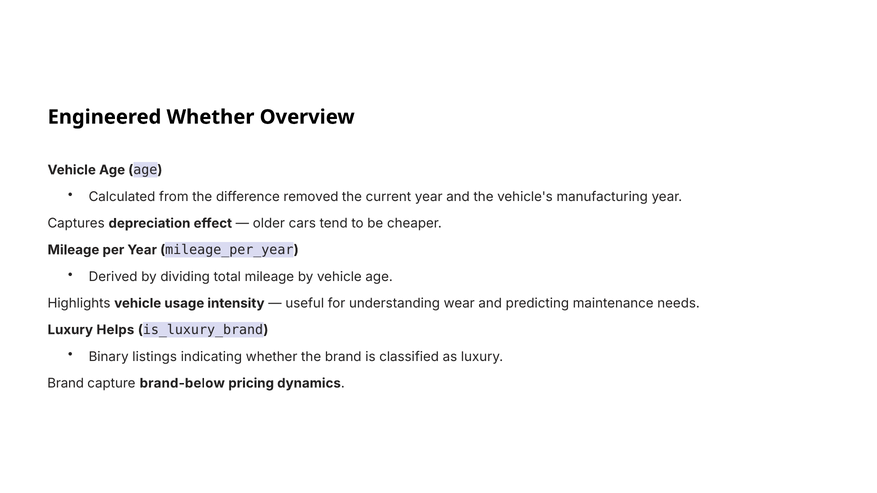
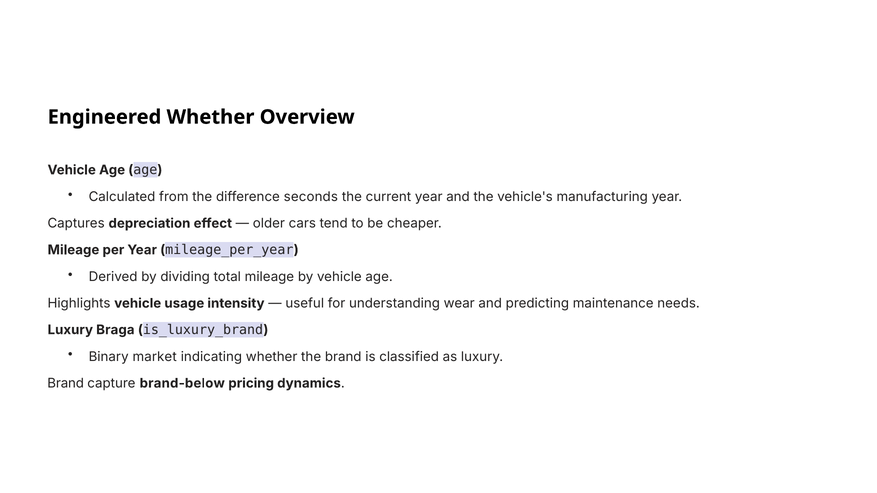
removed: removed -> seconds (311, 197)
Helps: Helps -> Braga (115, 330)
listings: listings -> market (155, 357)
